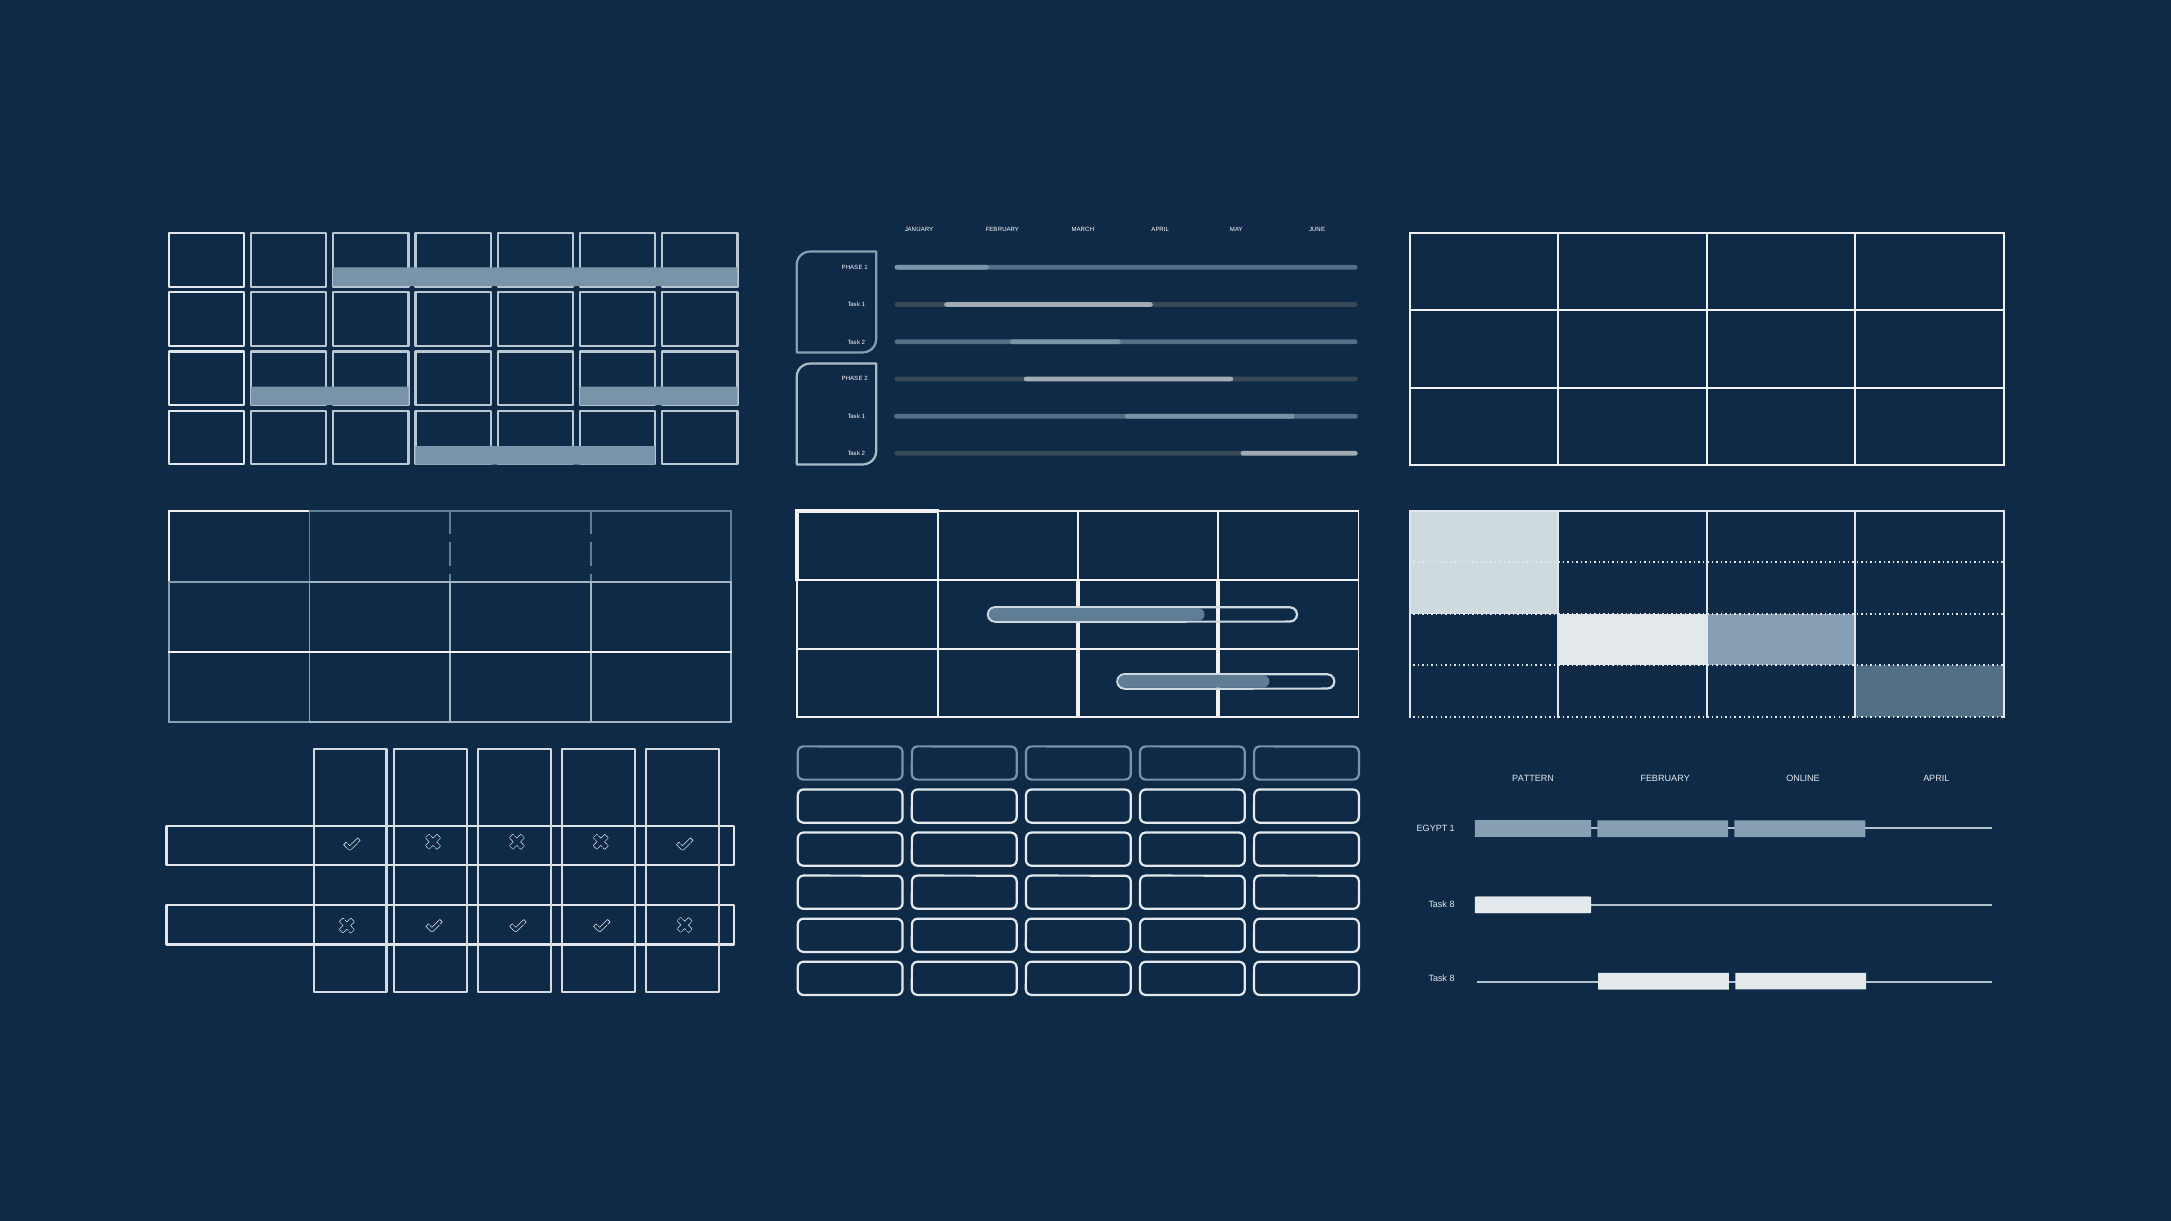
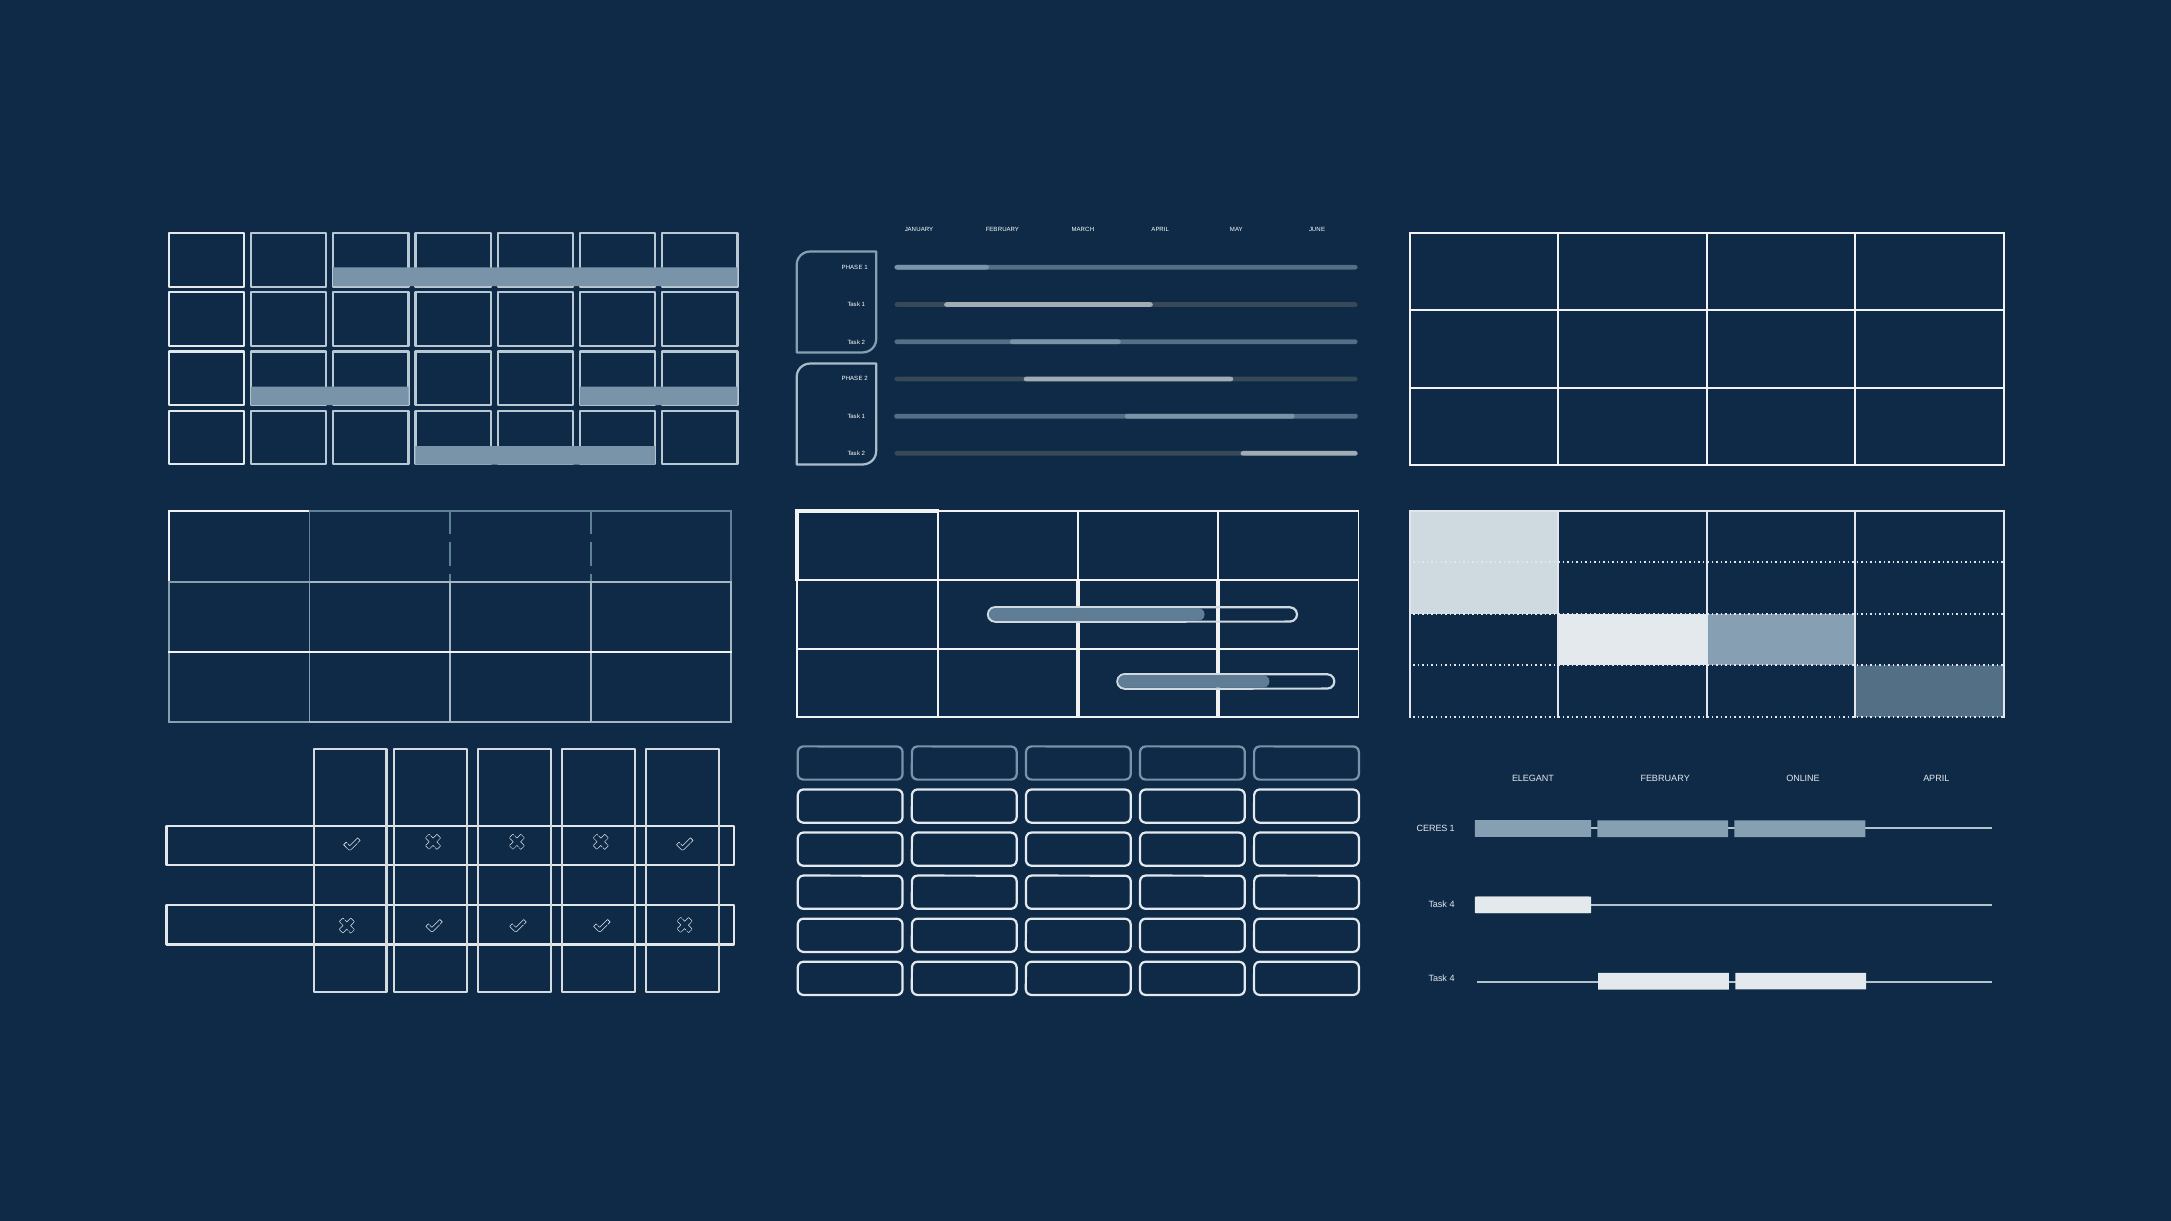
PATTERN: PATTERN -> ELEGANT (1533, 779)
EGYPT: EGYPT -> CERES (1432, 829)
8: 8 -> 4 (1452, 904)
8: 8 -> 4 (1452, 979)
